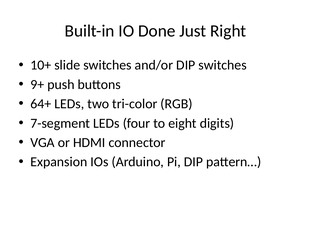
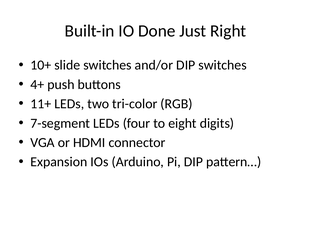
9+: 9+ -> 4+ (37, 85)
64+: 64+ -> 11+ (41, 104)
